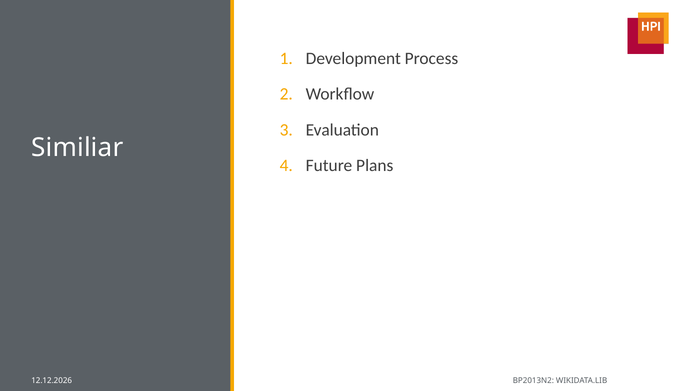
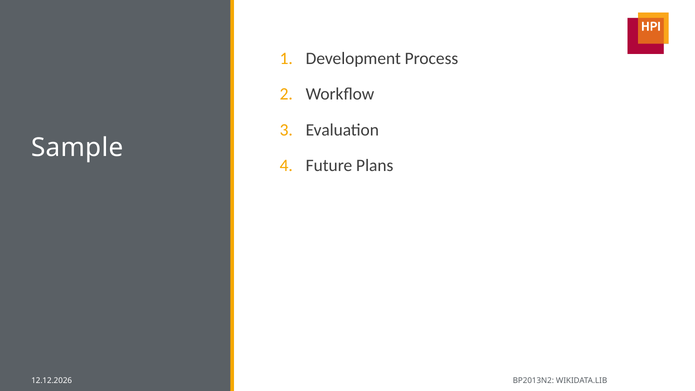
Similiar: Similiar -> Sample (77, 148)
